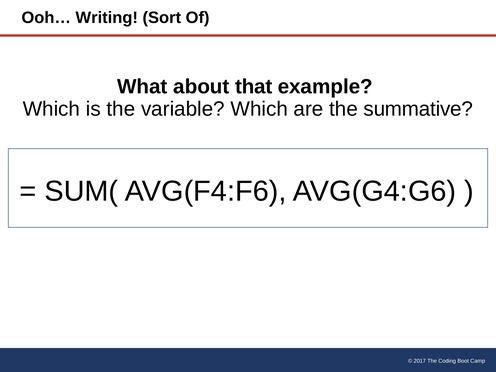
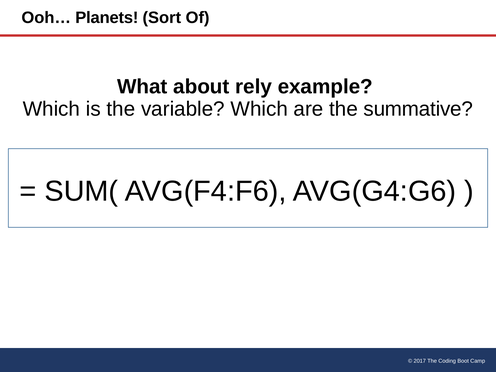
Writing: Writing -> Planets (107, 18)
that: that -> rely (254, 87)
